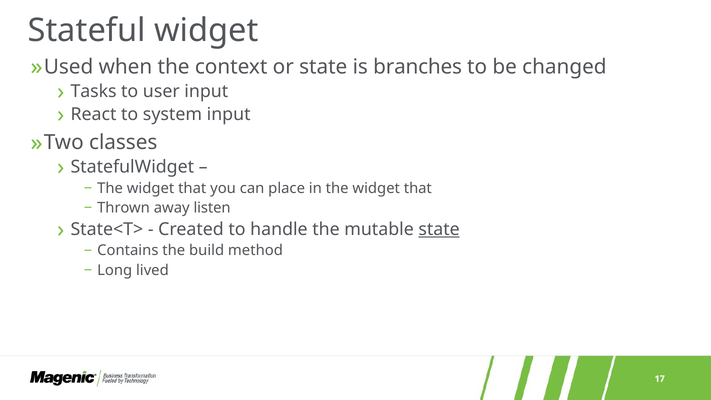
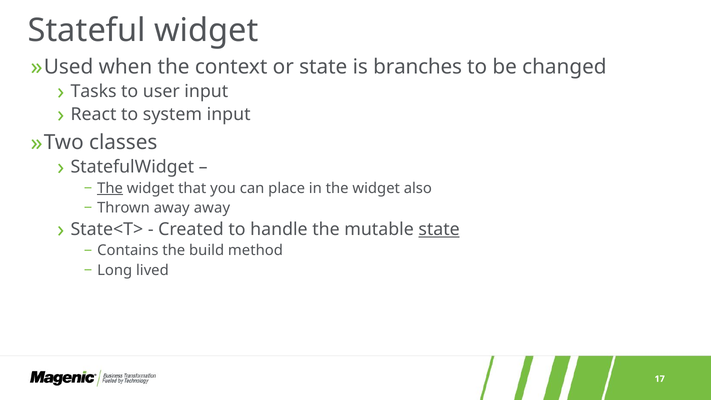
The underline: none -> present (110, 188)
in the widget that: that -> also (418, 188)
away listen: listen -> away (212, 208)
